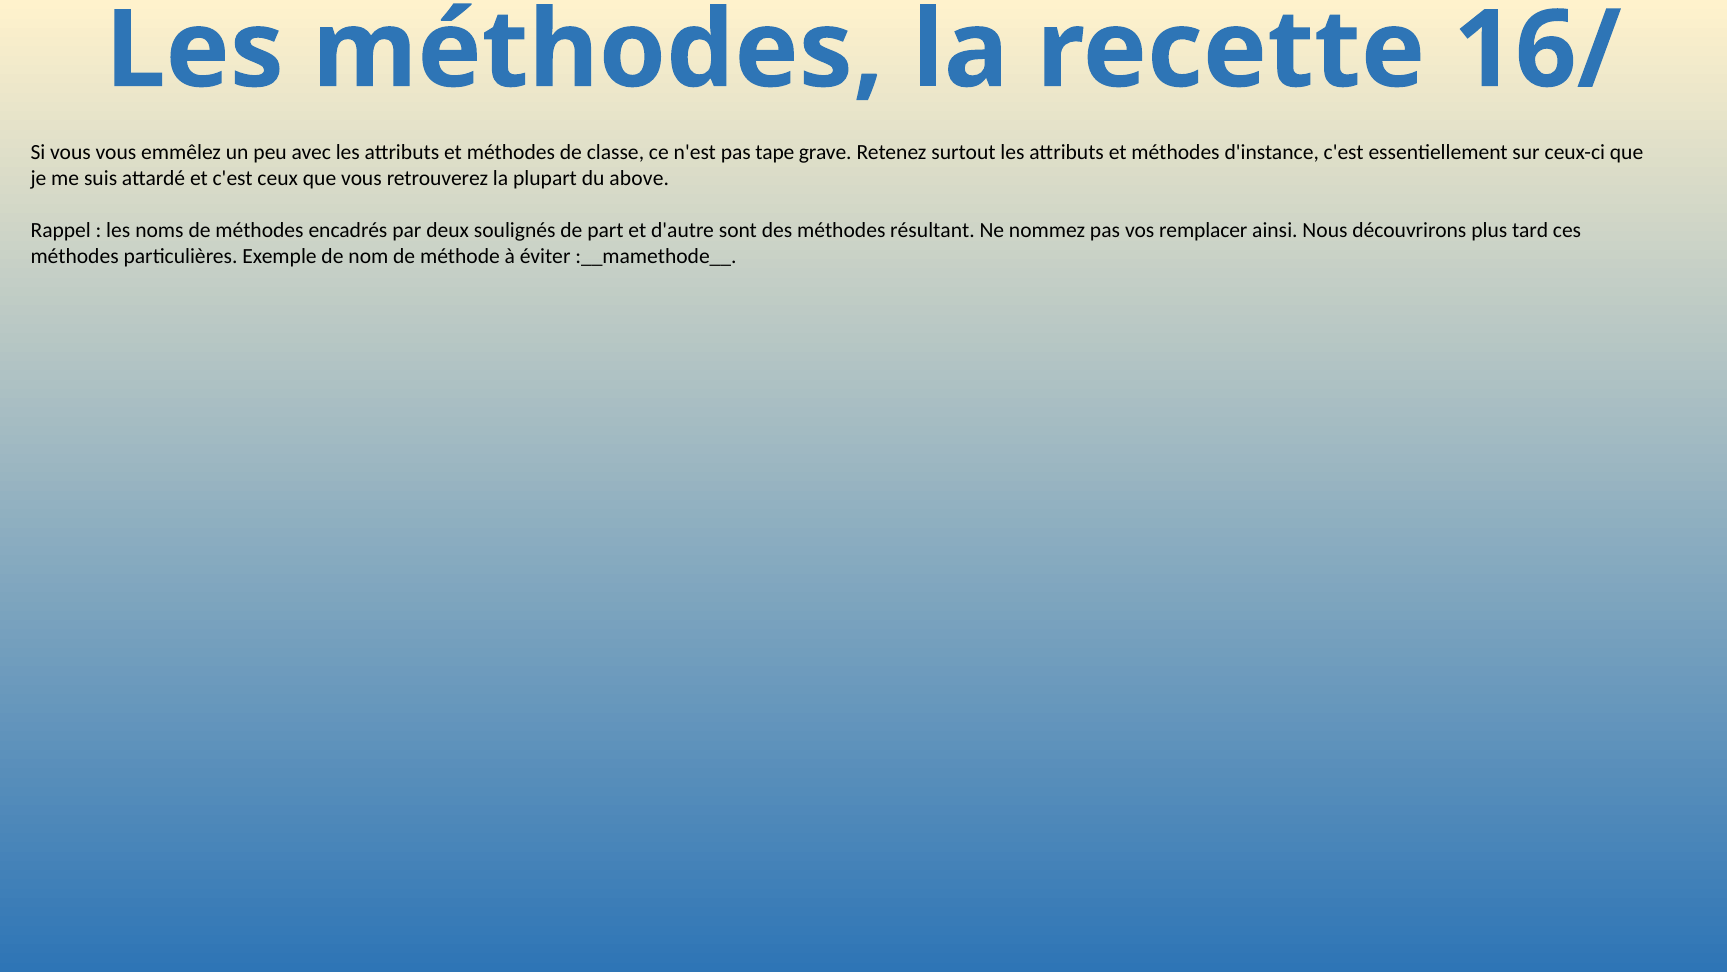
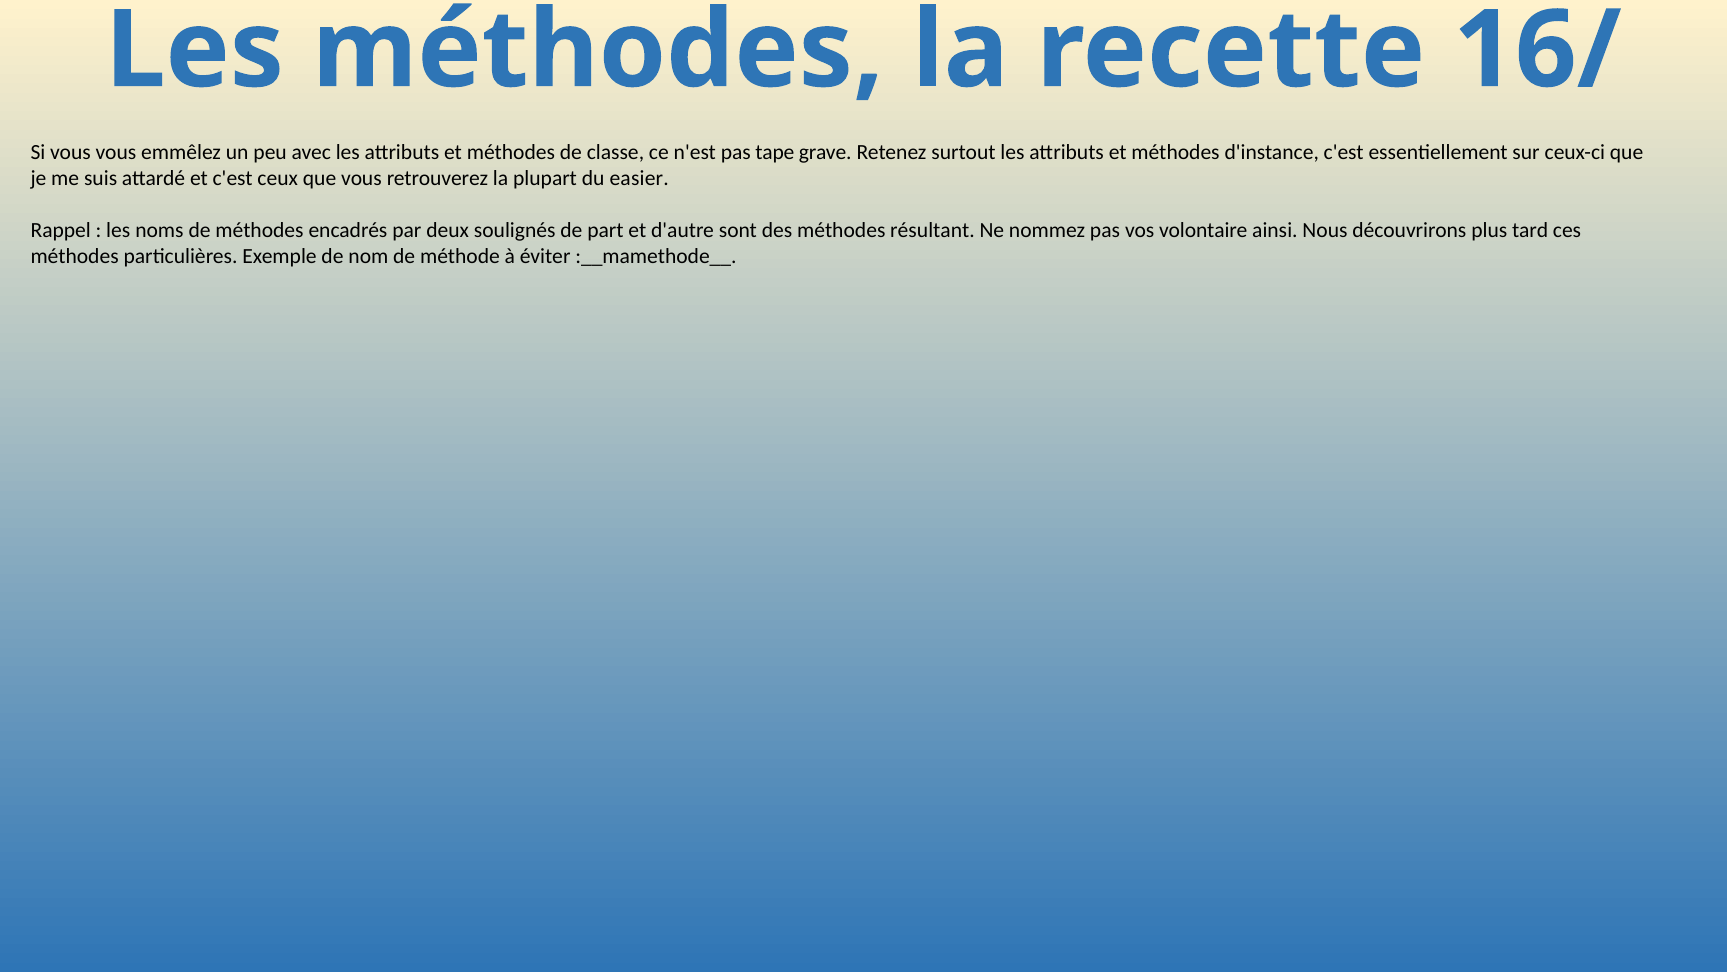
above: above -> easier (639, 179)
remplacer: remplacer -> volontaire (1203, 230)
